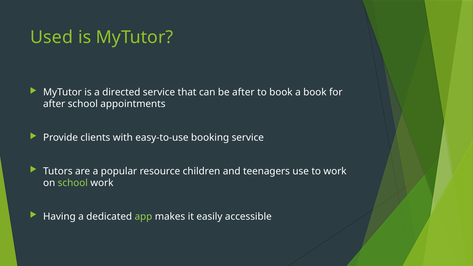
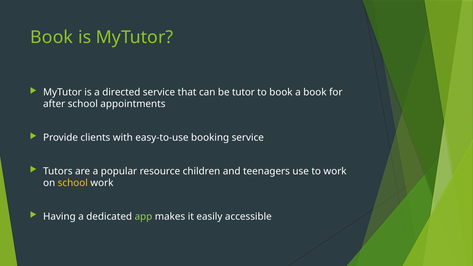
Used: Used -> Book (52, 37)
be after: after -> tutor (243, 92)
school colour: light green -> yellow (73, 183)
